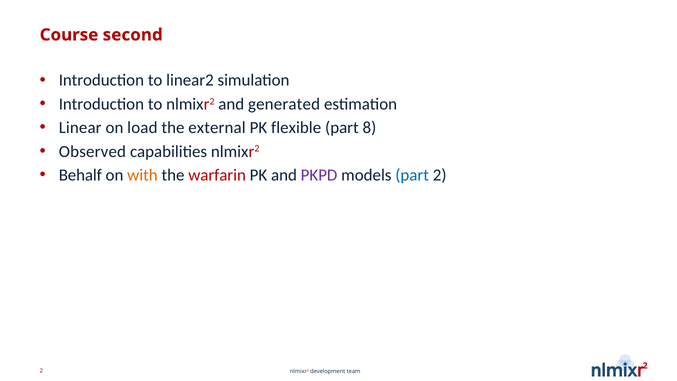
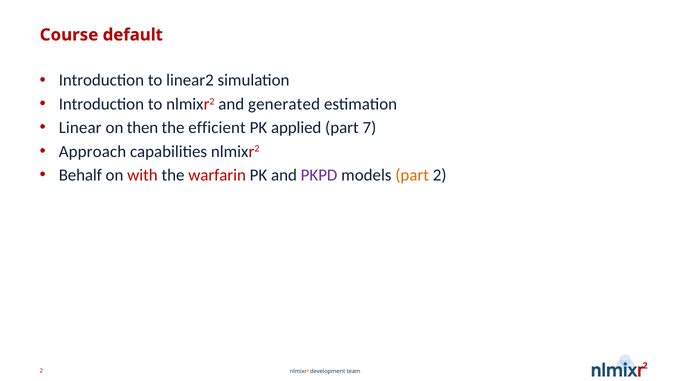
second: second -> default (133, 35)
load: load -> then (143, 128)
external: external -> efficient (217, 128)
flexible: flexible -> applied (296, 128)
8: 8 -> 7 (369, 128)
Observed: Observed -> Approach (92, 151)
with colour: orange -> red (142, 175)
part colour: blue -> orange (412, 175)
